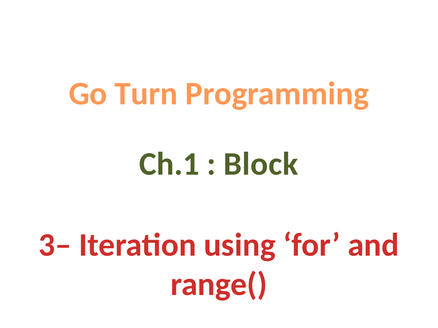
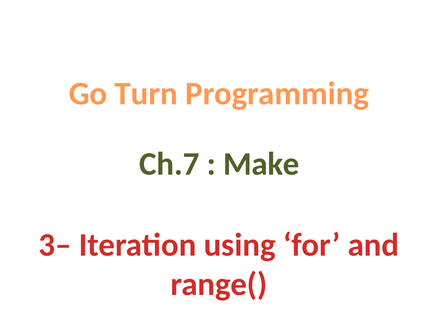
Ch.1: Ch.1 -> Ch.7 (169, 164)
Block: Block -> Make (261, 164)
